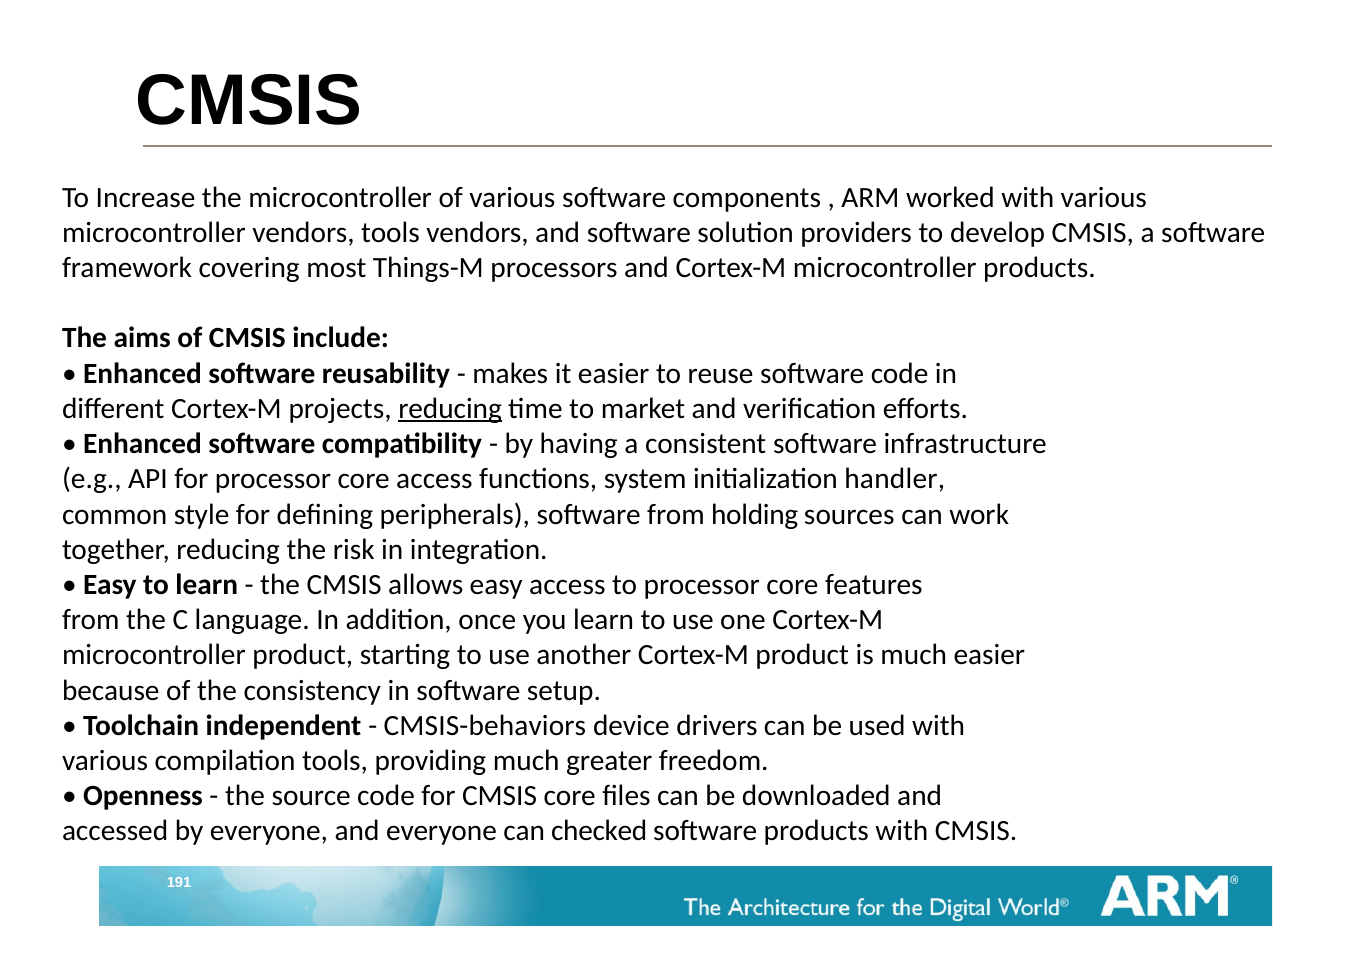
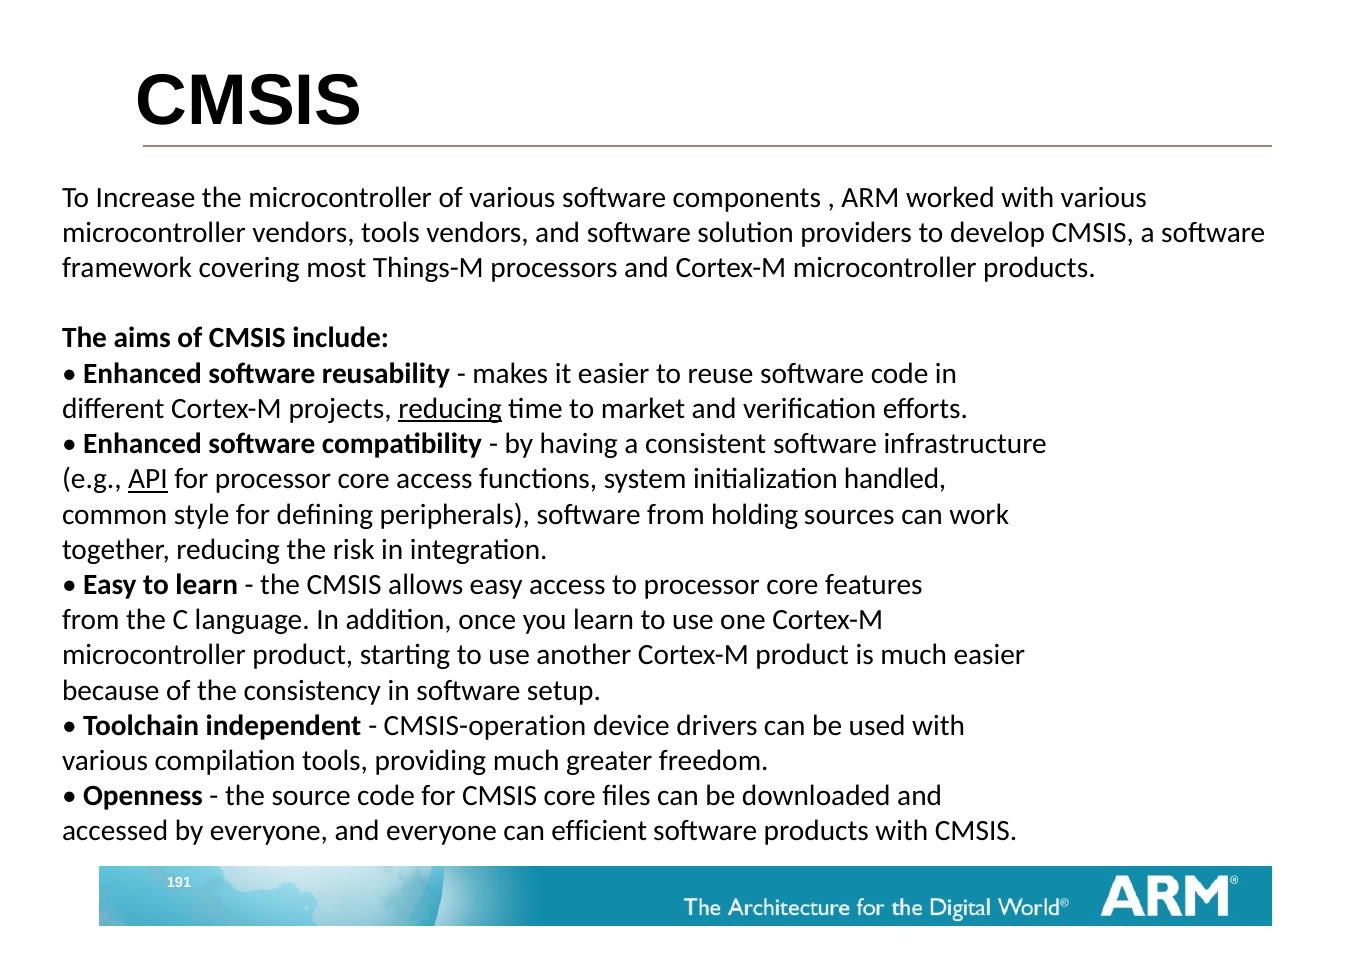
API underline: none -> present (148, 479)
handler: handler -> handled (895, 479)
CMSIS-behaviors: CMSIS-behaviors -> CMSIS-operation (485, 725)
checked: checked -> efficient (599, 831)
